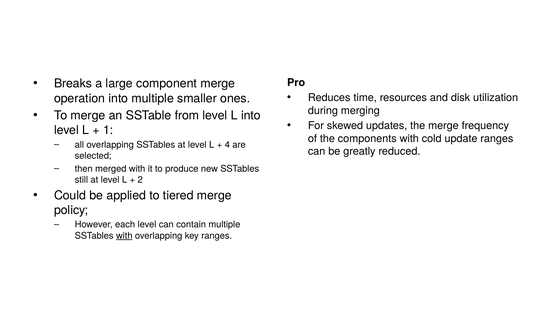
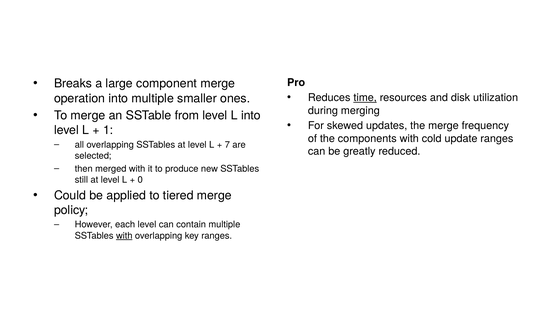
time underline: none -> present (365, 98)
4: 4 -> 7 (227, 145)
2: 2 -> 0 (140, 180)
